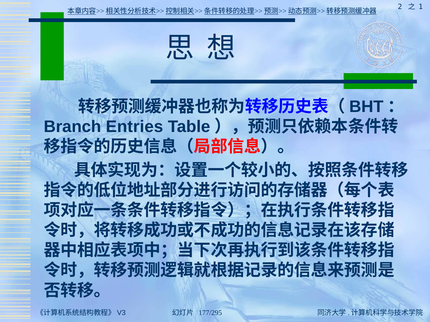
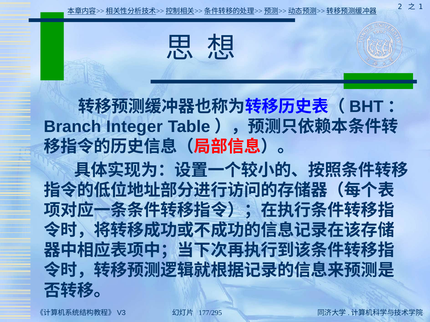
Entries: Entries -> Integer (134, 127)
